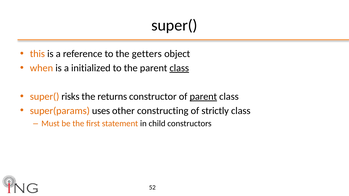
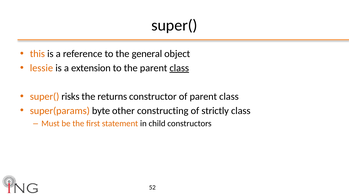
getters: getters -> general (147, 54)
when: when -> lessie (41, 68)
initialized: initialized -> extension (91, 68)
parent underline: present -> none (203, 97)
uses: uses -> byte (101, 111)
